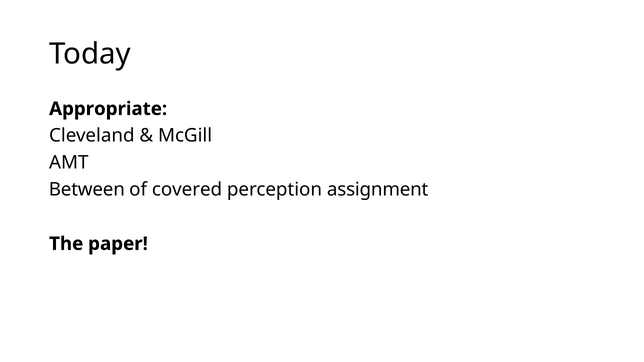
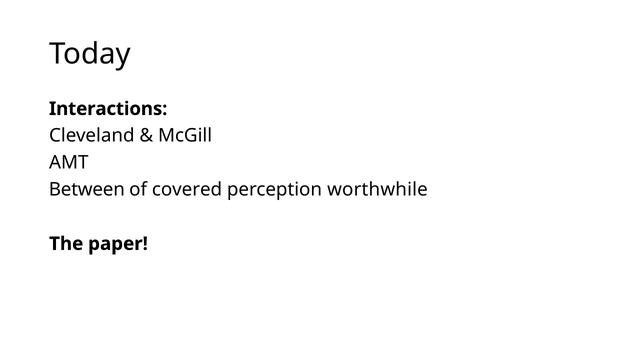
Appropriate: Appropriate -> Interactions (108, 109)
assignment: assignment -> worthwhile (377, 190)
